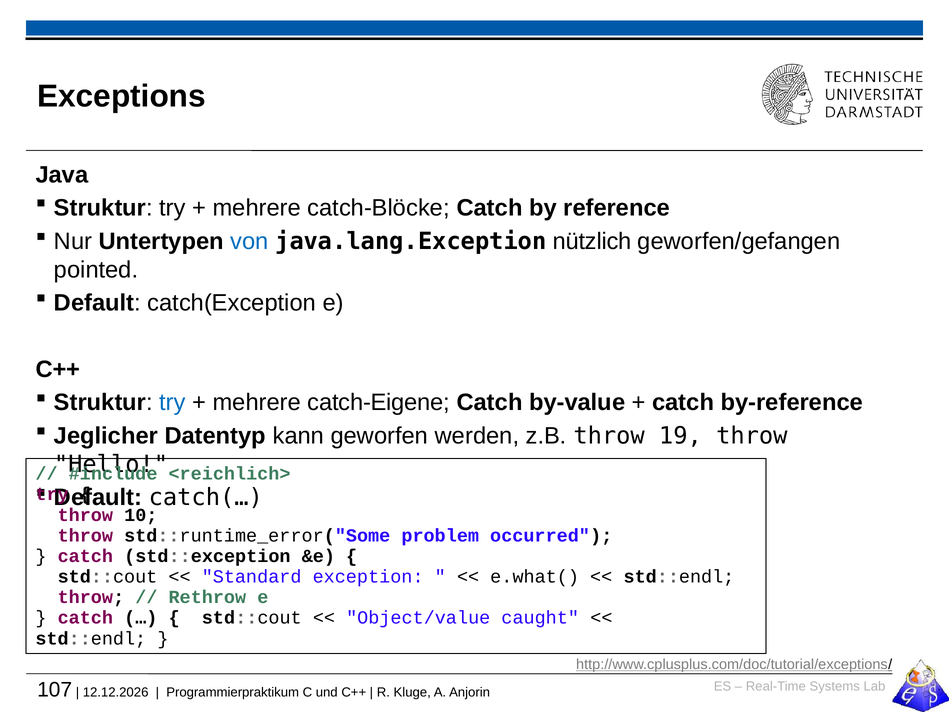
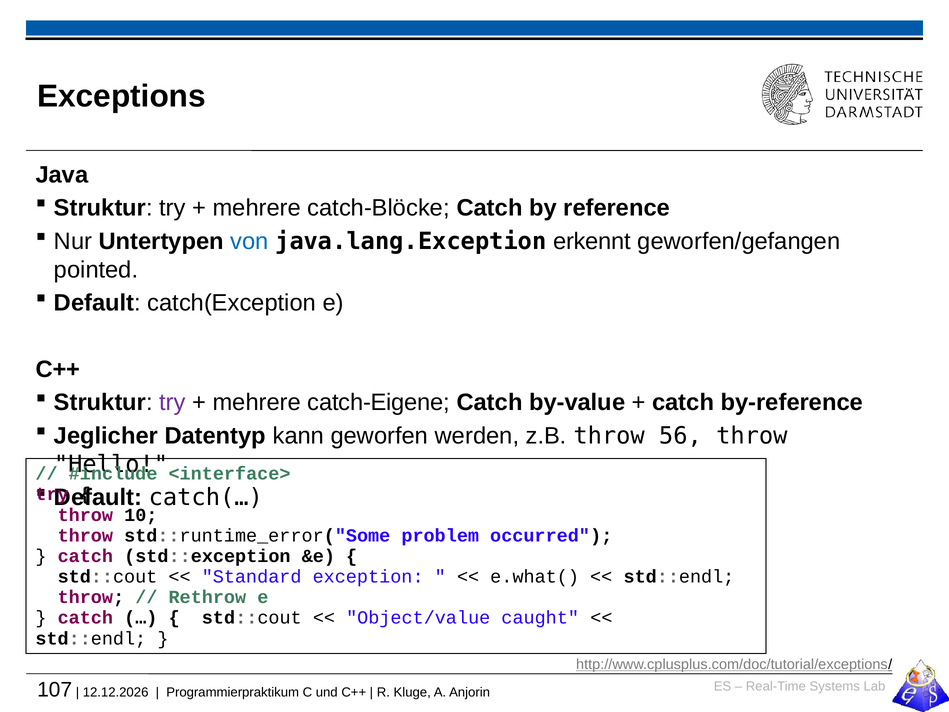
nützlich: nützlich -> erkennt (592, 241)
try colour: blue -> purple (172, 402)
19: 19 -> 56 (680, 436)
<reichlich>: <reichlich> -> <interface> (230, 474)
